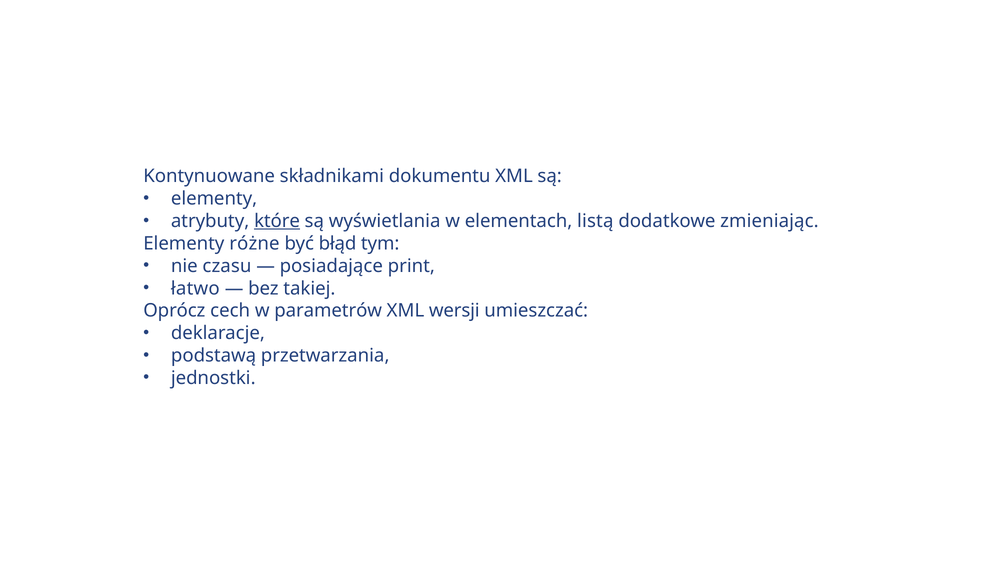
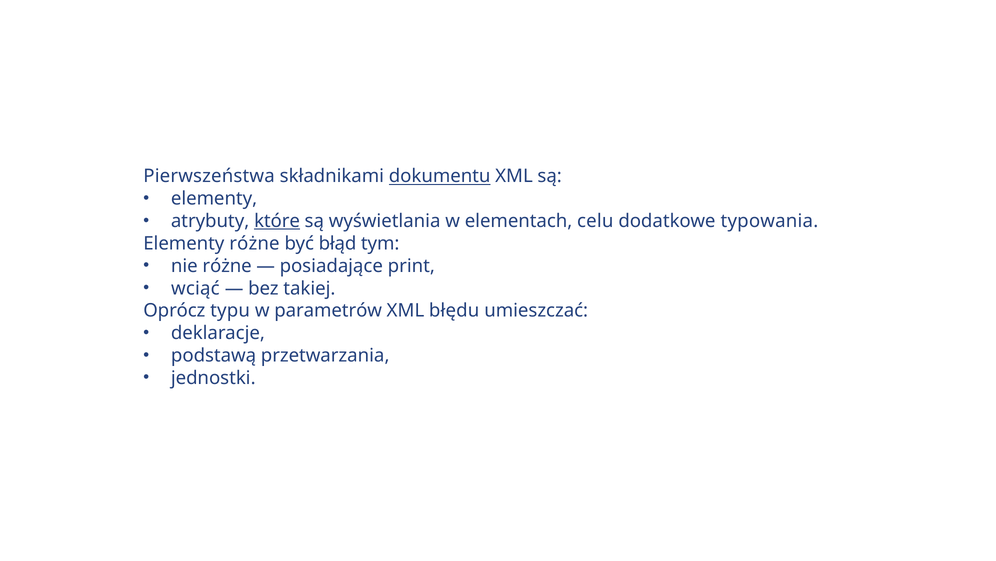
Kontynuowane: Kontynuowane -> Pierwszeństwa (209, 176)
dokumentu underline: none -> present (440, 176)
listą: listą -> celu (595, 221)
zmieniając: zmieniając -> typowania (769, 221)
nie czasu: czasu -> różne (227, 266)
łatwo: łatwo -> wciąć (195, 288)
cech: cech -> typu (230, 310)
wersji: wersji -> błędu (454, 310)
